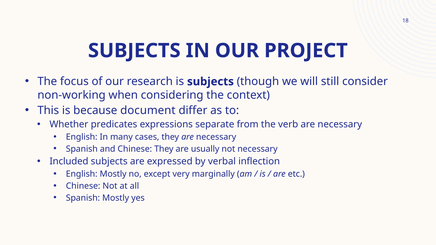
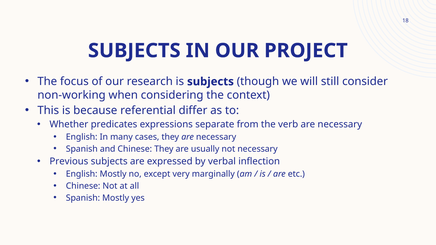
document: document -> referential (148, 111)
Included: Included -> Previous (69, 162)
